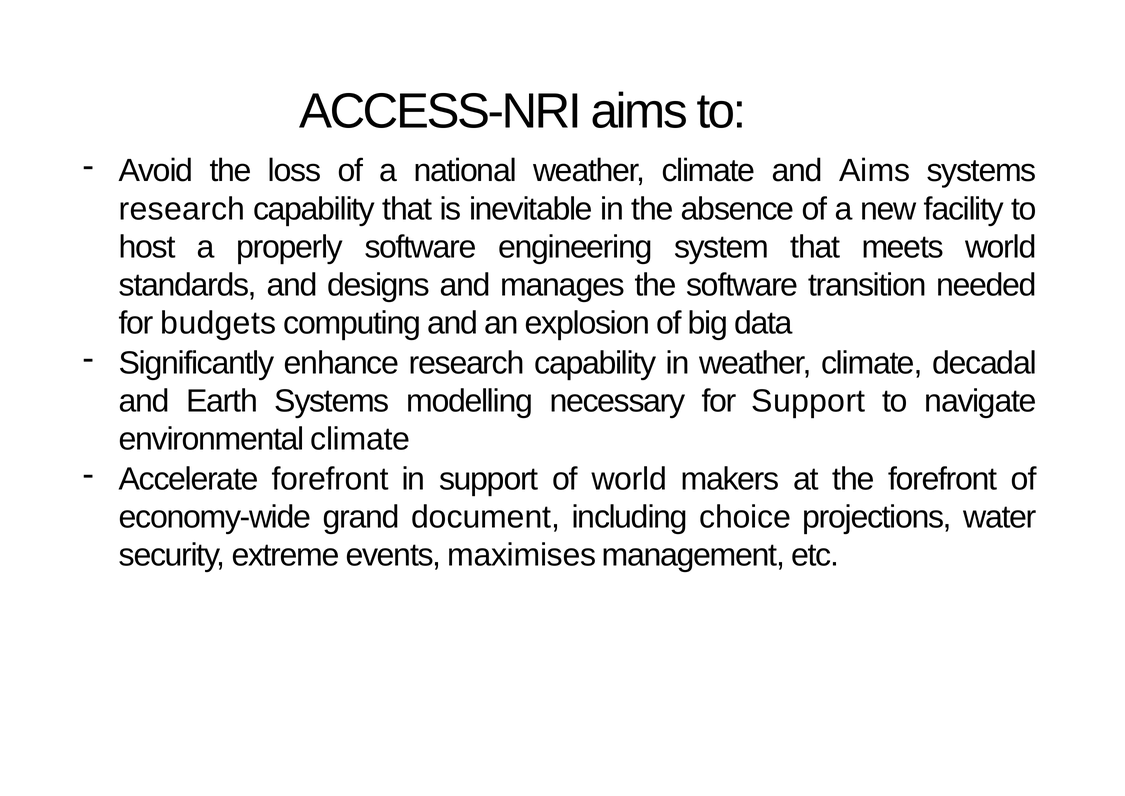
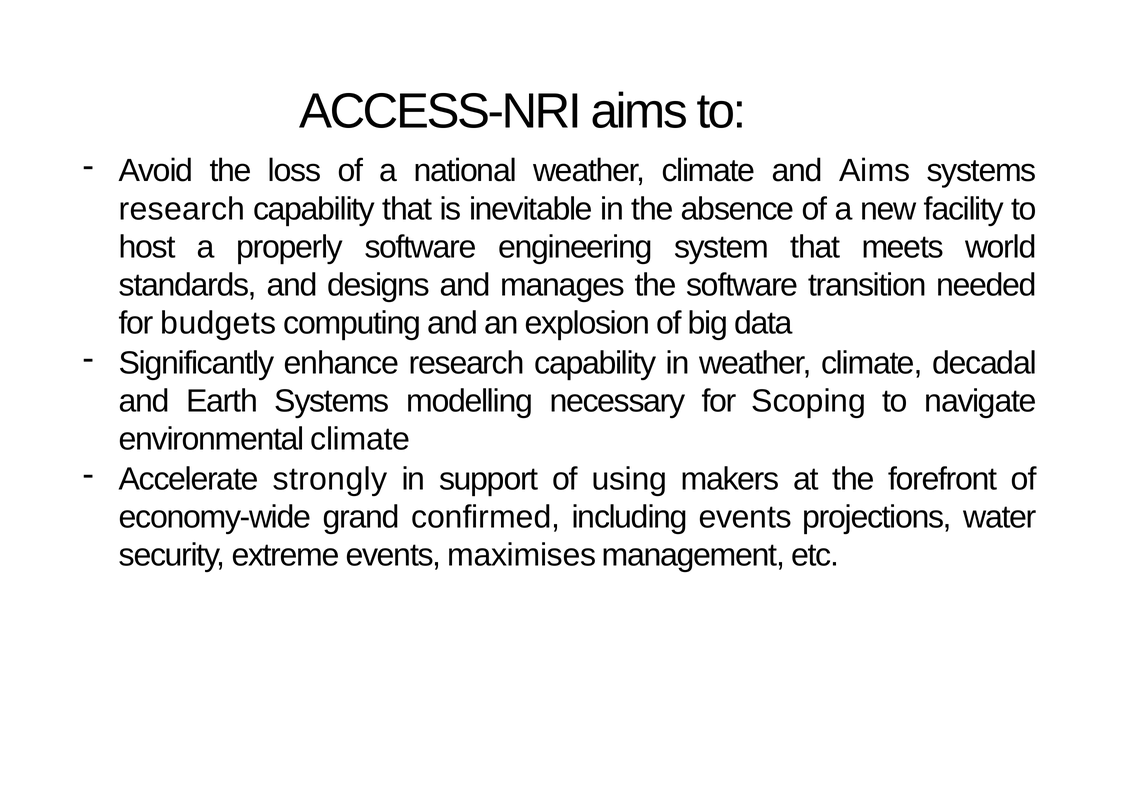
for Support: Support -> Scoping (809, 401)
Accelerate forefront: forefront -> strongly (330, 479)
of world: world -> using (629, 479)
document: document -> confirmed (486, 517)
including choice: choice -> events (745, 517)
